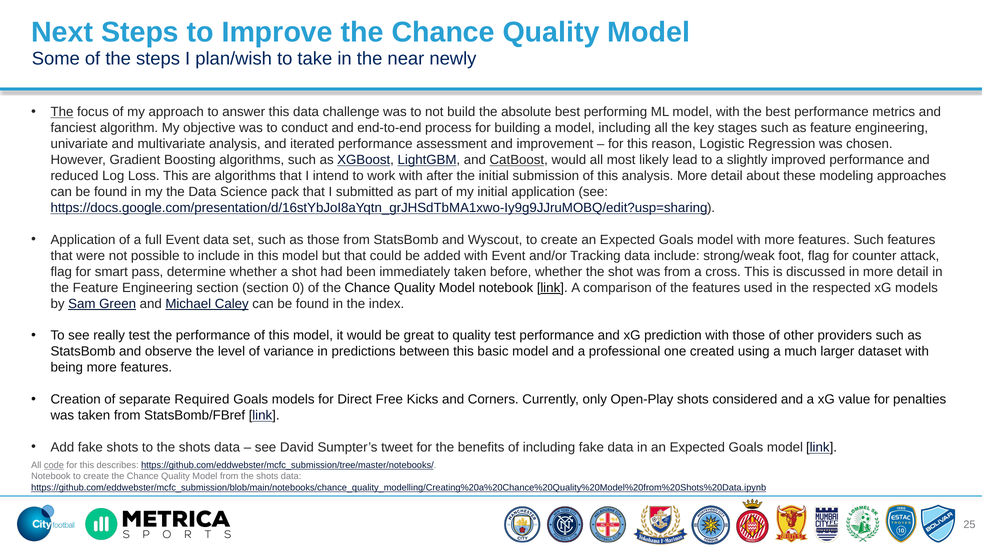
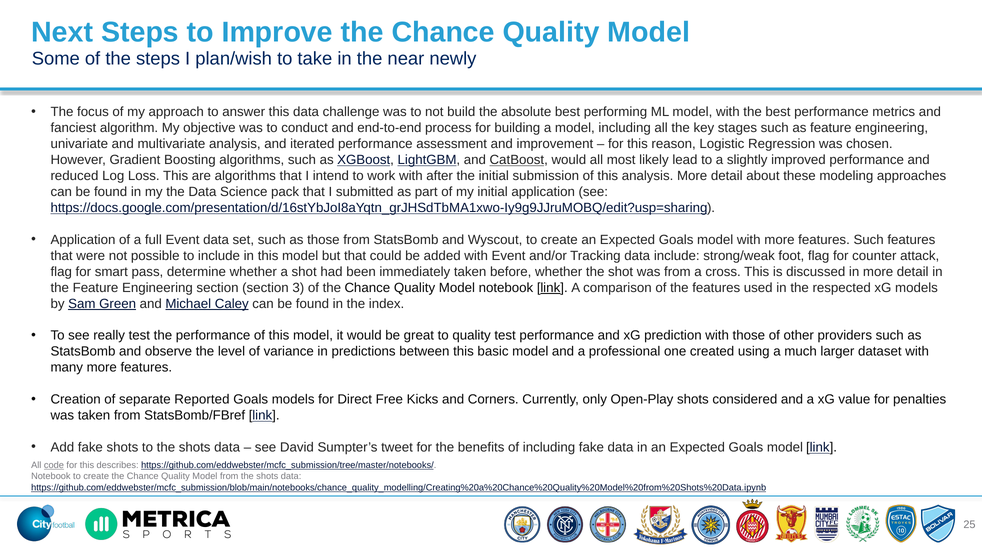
The underline: present -> none (62, 112)
0: 0 -> 3 (298, 288)
being: being -> many (67, 368)
Required: Required -> Reported (202, 400)
